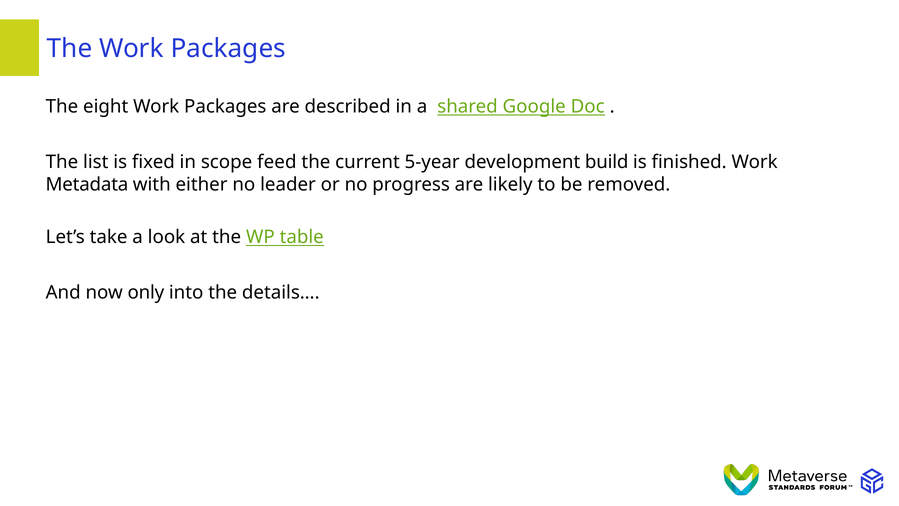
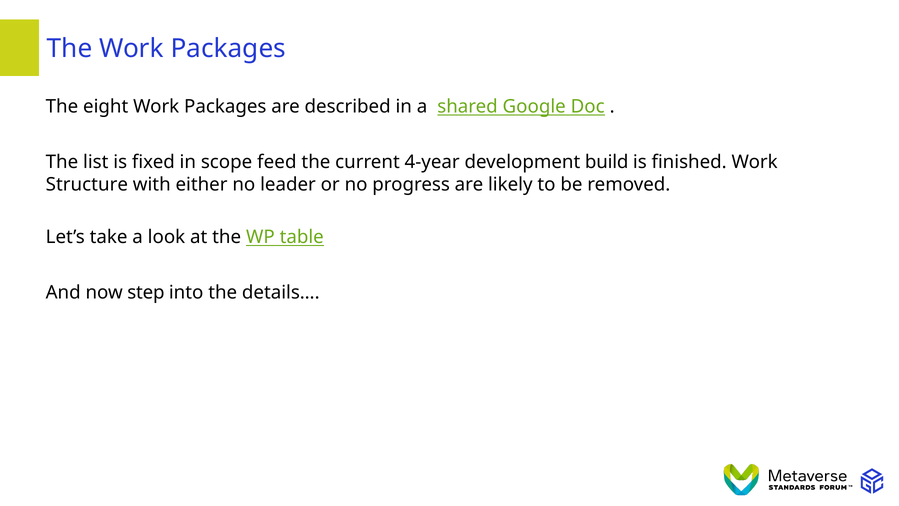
5-year: 5-year -> 4-year (432, 162)
Metadata: Metadata -> Structure (87, 184)
only: only -> step (146, 292)
